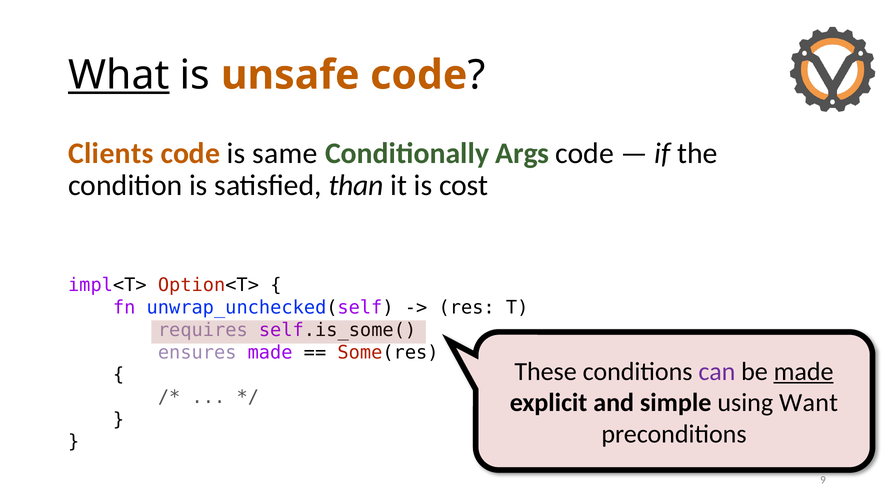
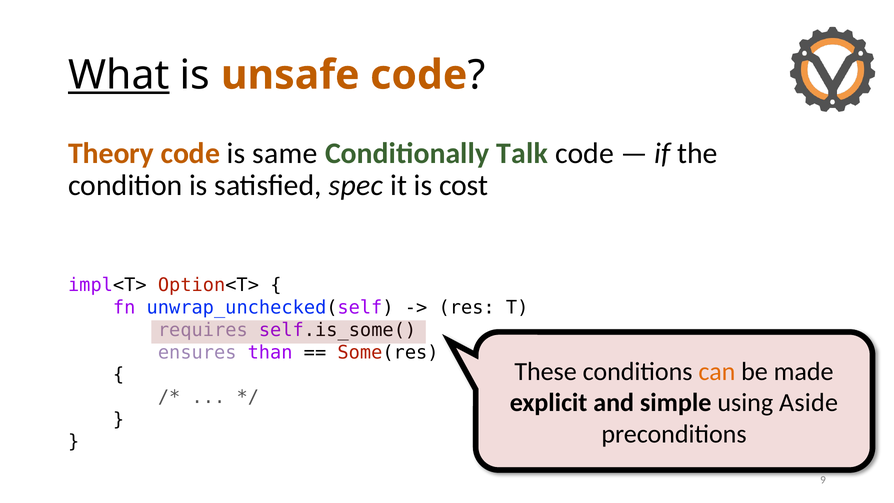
Clients: Clients -> Theory (111, 153)
Args: Args -> Talk (522, 153)
than: than -> spec (356, 185)
ensures made: made -> than (270, 352)
can colour: purple -> orange (717, 371)
made underline: present -> none (804, 371)
Want: Want -> Aside (809, 403)
